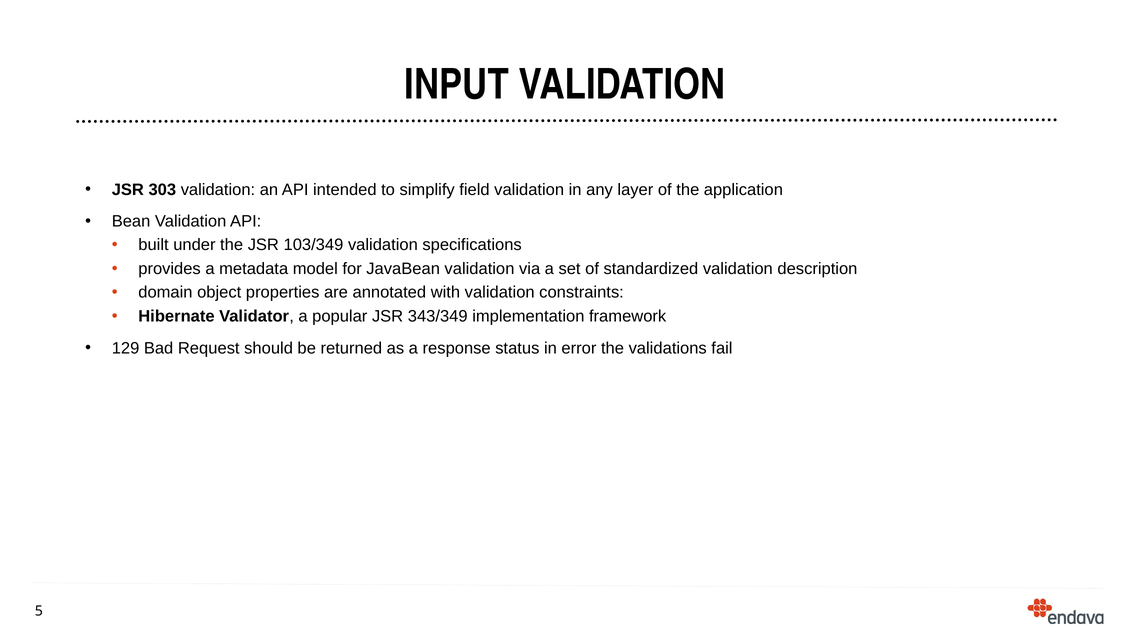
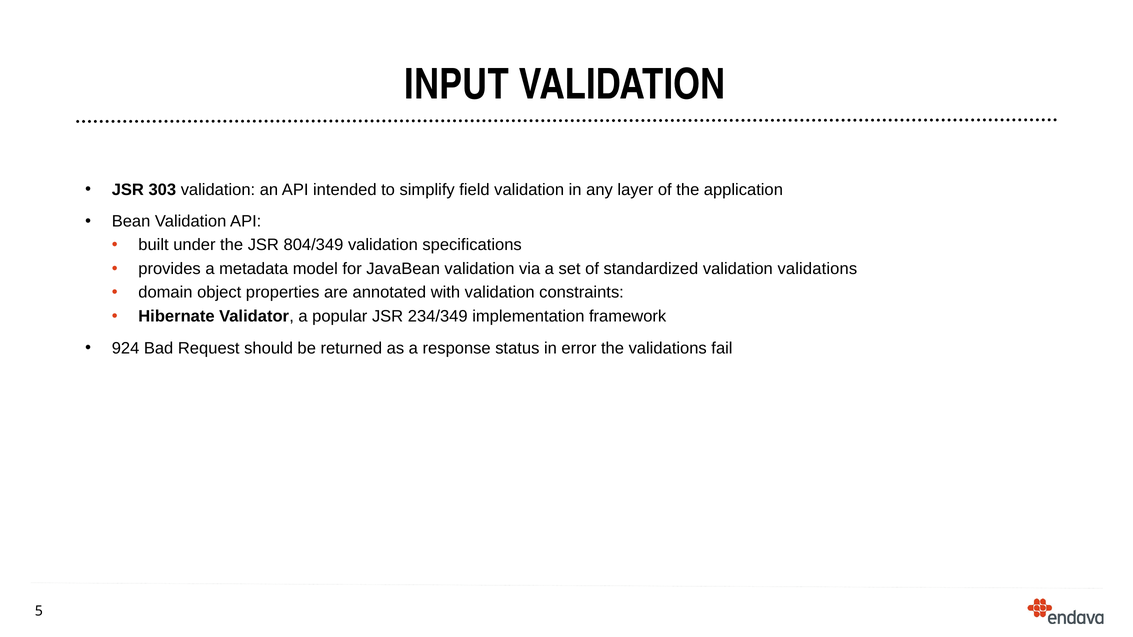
103/349: 103/349 -> 804/349 (313, 245)
validation description: description -> validations (817, 269)
343/349: 343/349 -> 234/349 (438, 316)
129: 129 -> 924 (126, 348)
